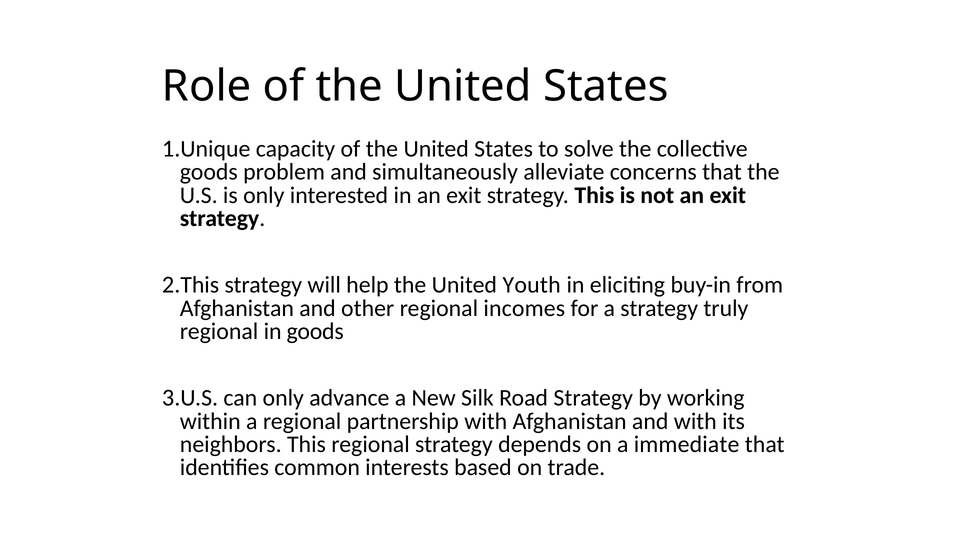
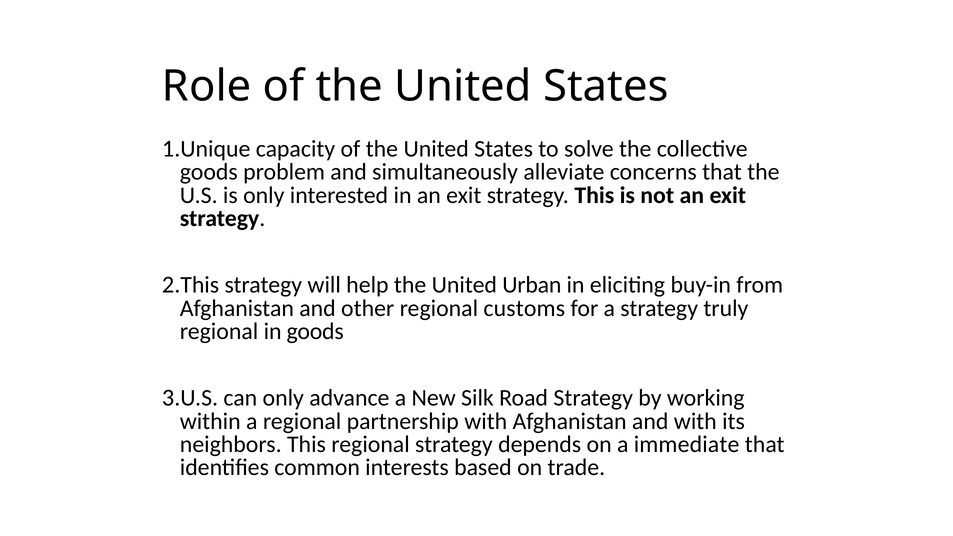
Youth: Youth -> Urban (532, 285)
incomes: incomes -> customs (524, 308)
